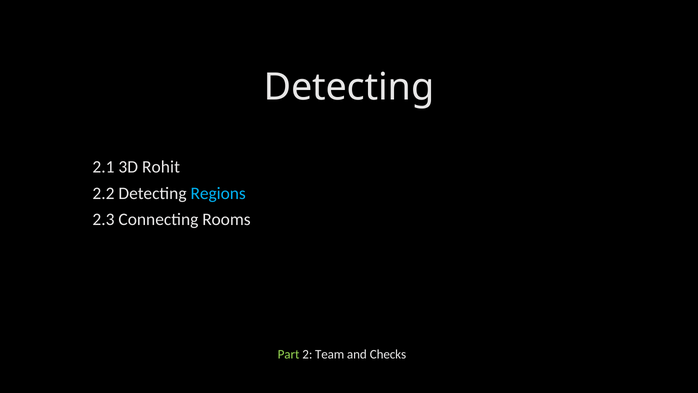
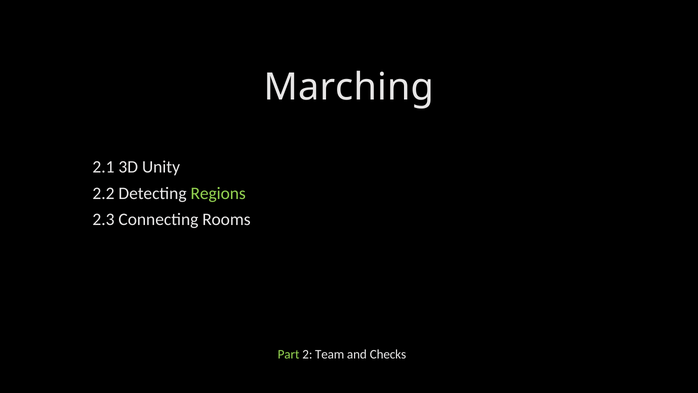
Detecting: Detecting -> Marching (349, 87)
Rohit: Rohit -> Unity (161, 167)
Regions colour: light blue -> light green (218, 193)
